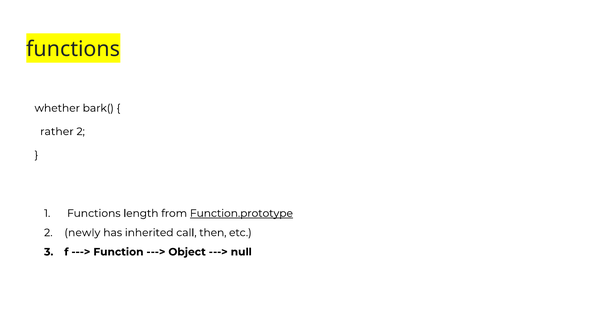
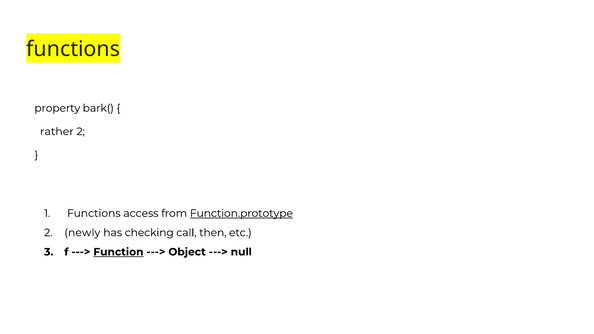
whether: whether -> property (57, 108)
length: length -> access (141, 213)
inherited: inherited -> checking (149, 233)
Function underline: none -> present (118, 252)
